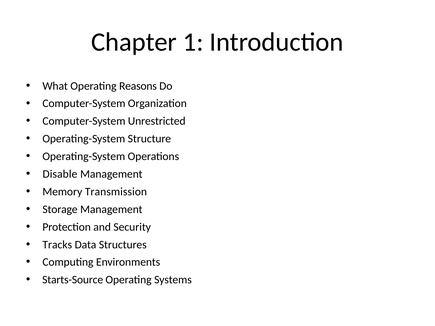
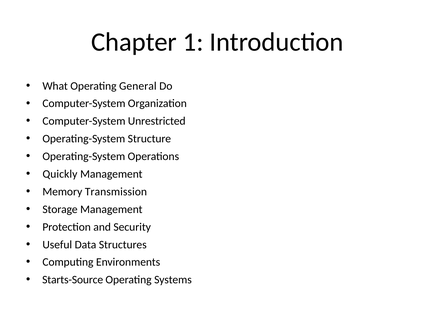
Reasons: Reasons -> General (138, 86)
Disable: Disable -> Quickly (60, 174)
Tracks: Tracks -> Useful (57, 245)
